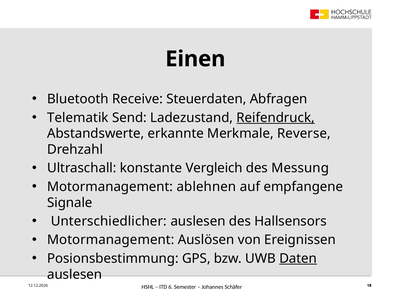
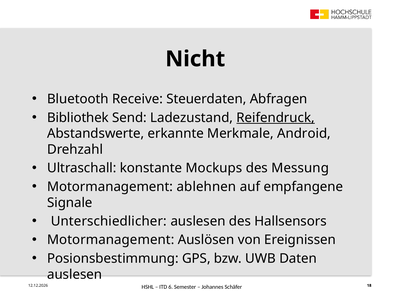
Einen: Einen -> Nicht (195, 59)
Telematik: Telematik -> Bibliothek (78, 117)
Reverse: Reverse -> Android (304, 133)
Vergleich: Vergleich -> Mockups (214, 168)
Daten underline: present -> none (298, 258)
